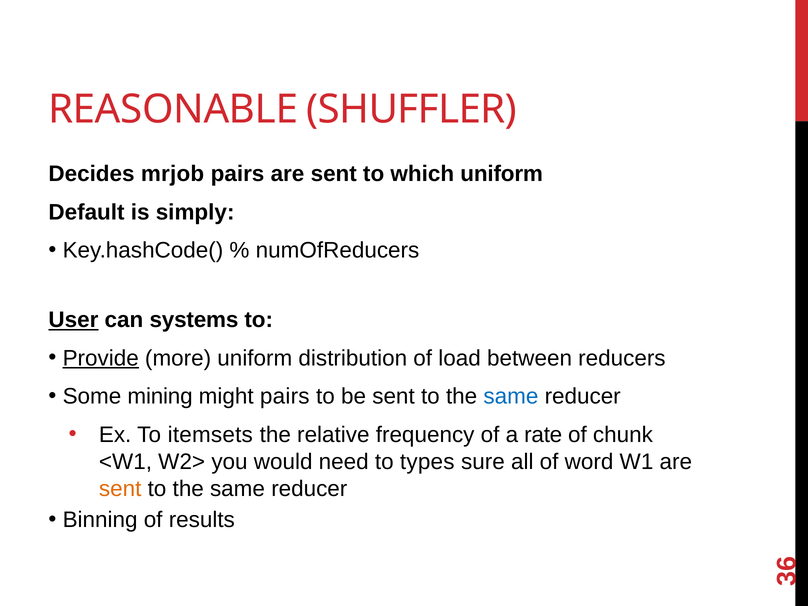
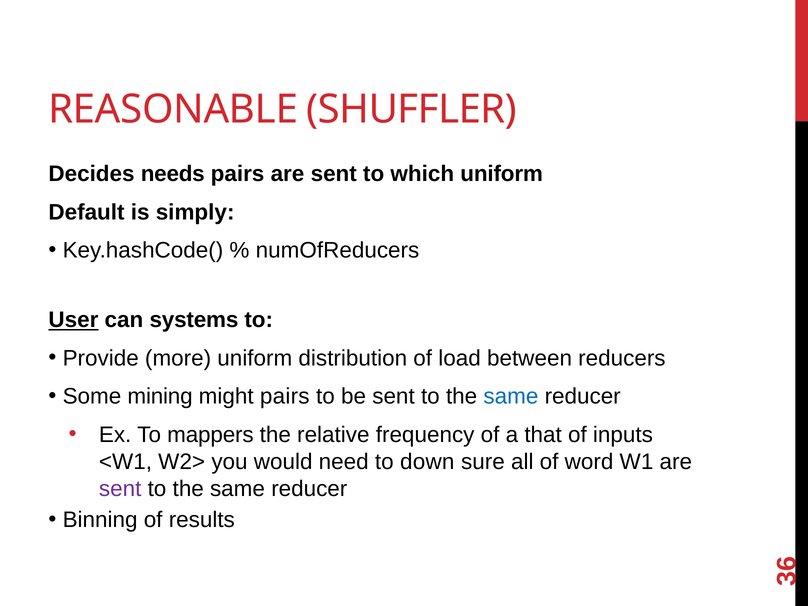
mrjob: mrjob -> needs (173, 174)
Provide underline: present -> none (101, 358)
itemsets: itemsets -> mappers (210, 435)
rate: rate -> that (543, 435)
chunk: chunk -> inputs (623, 435)
types: types -> down (427, 462)
sent colour: orange -> purple (120, 489)
